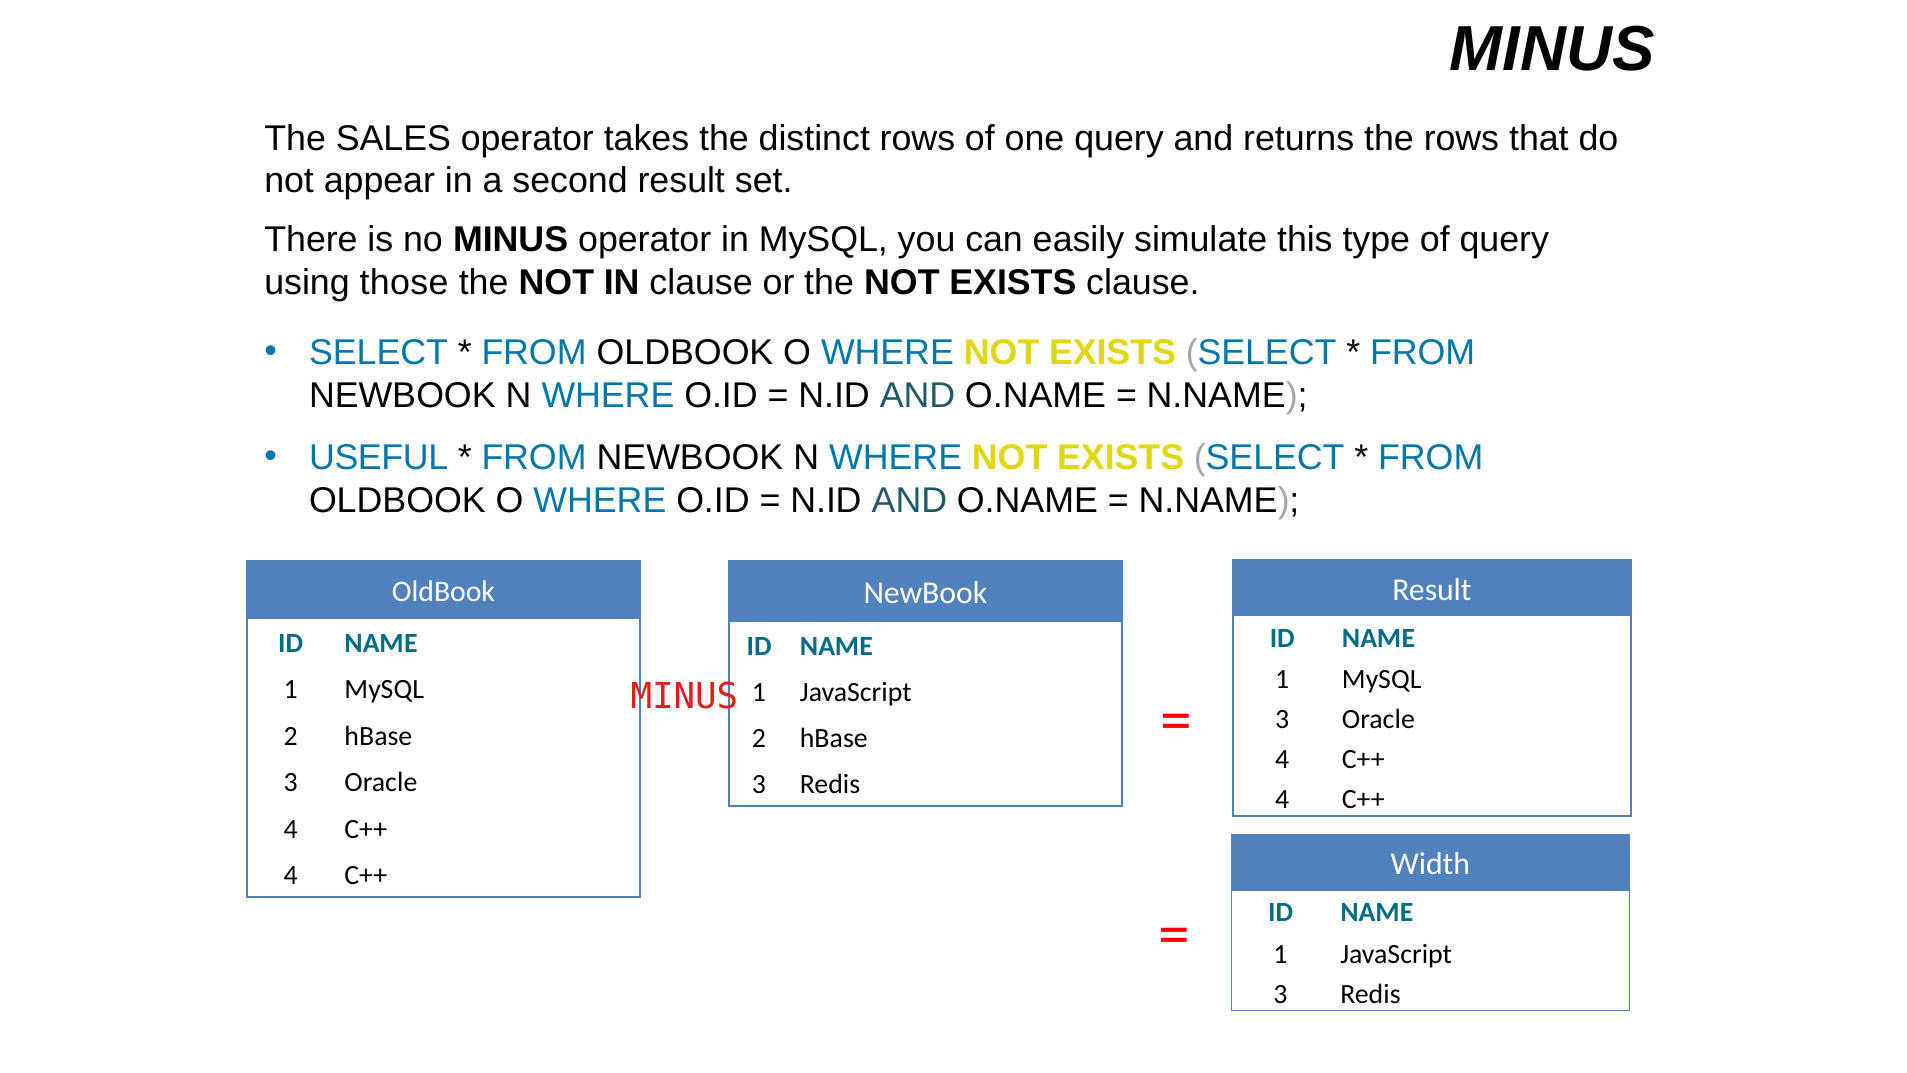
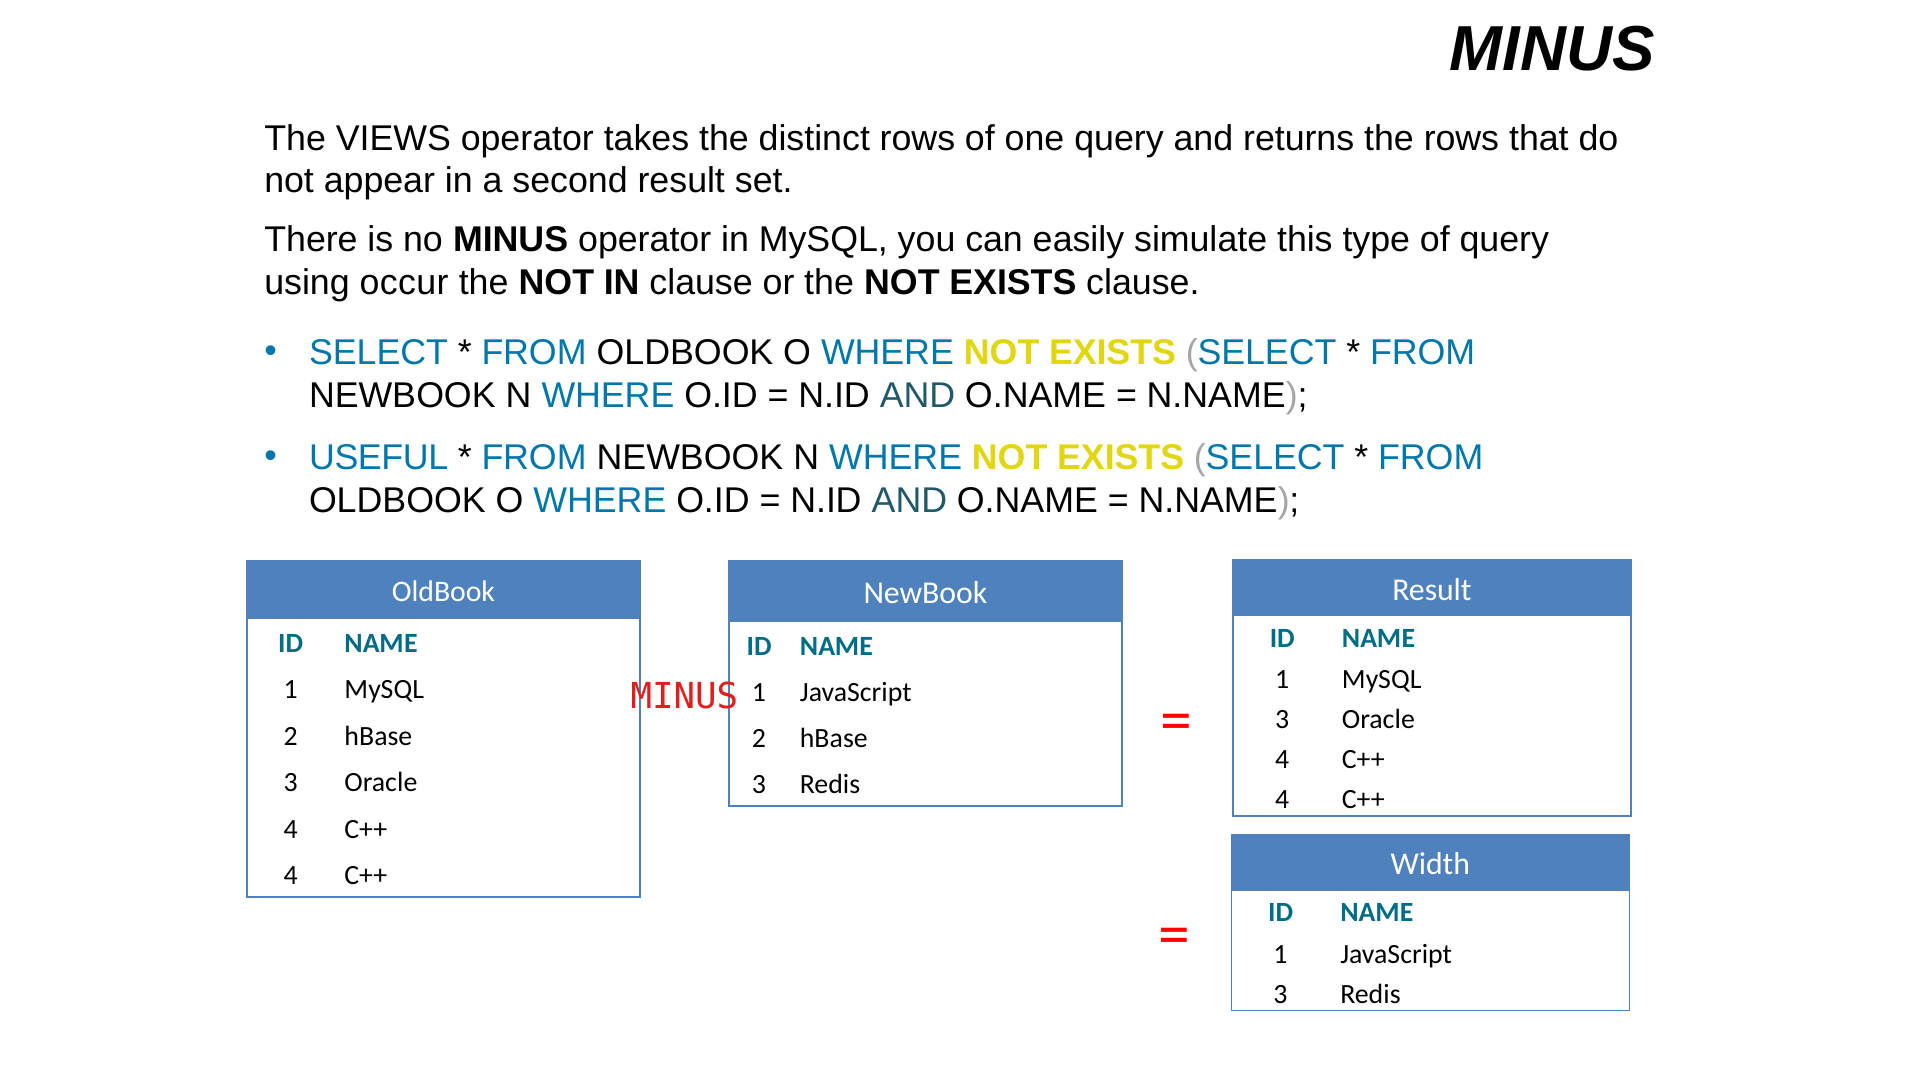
SALES: SALES -> VIEWS (393, 138)
those: those -> occur (404, 283)
